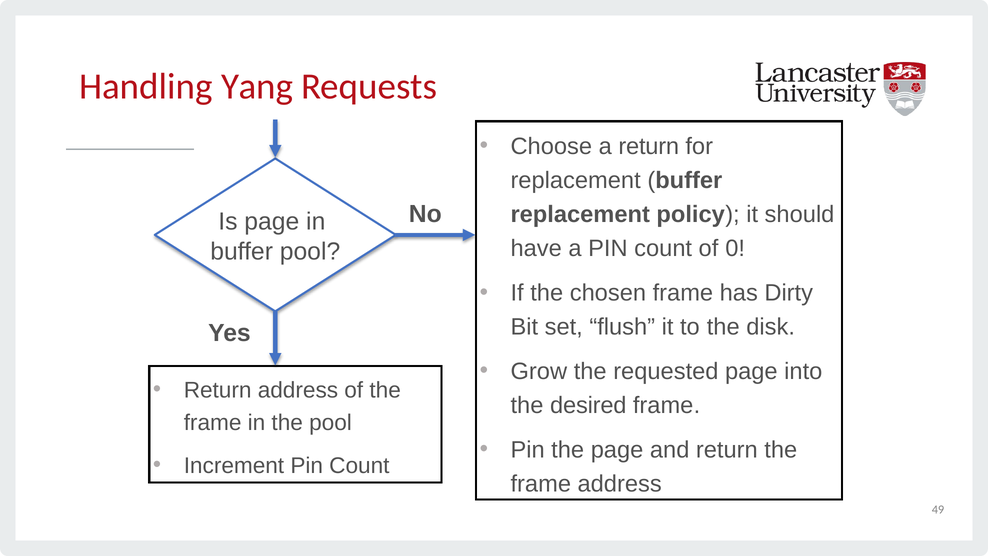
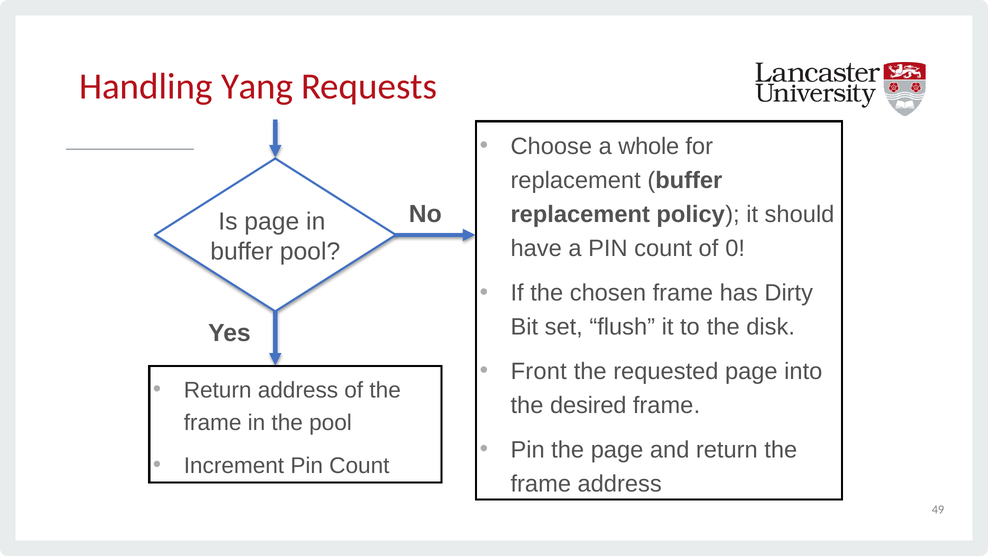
a return: return -> whole (649, 146)
Grow: Grow -> Front (539, 371)
